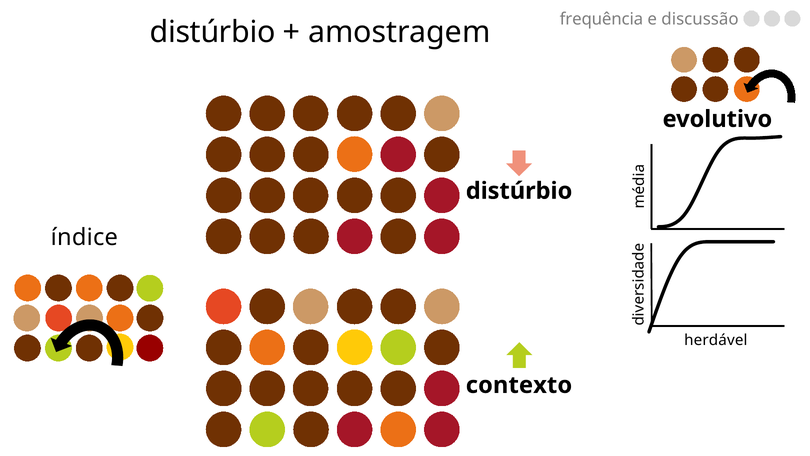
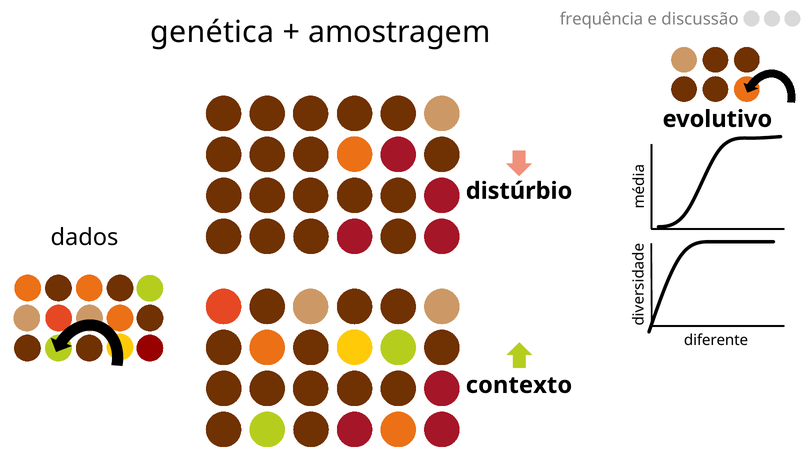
distúrbio: distúrbio -> genética (212, 32)
índice: índice -> dados (84, 237)
herdável: herdável -> diferente (716, 340)
